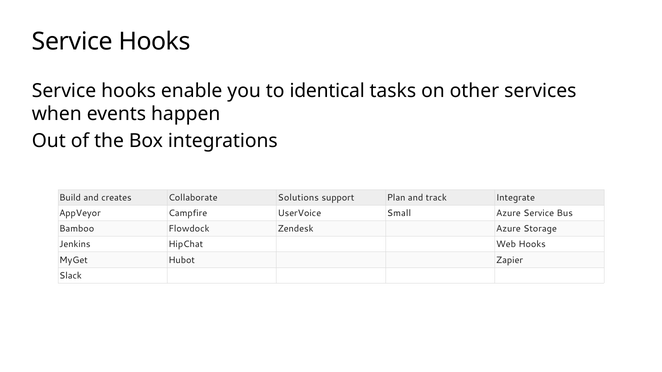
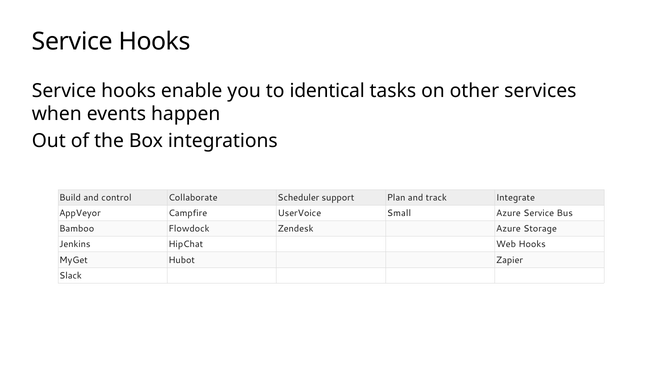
creates: creates -> control (116, 198)
Solutions: Solutions -> Scheduler (298, 198)
